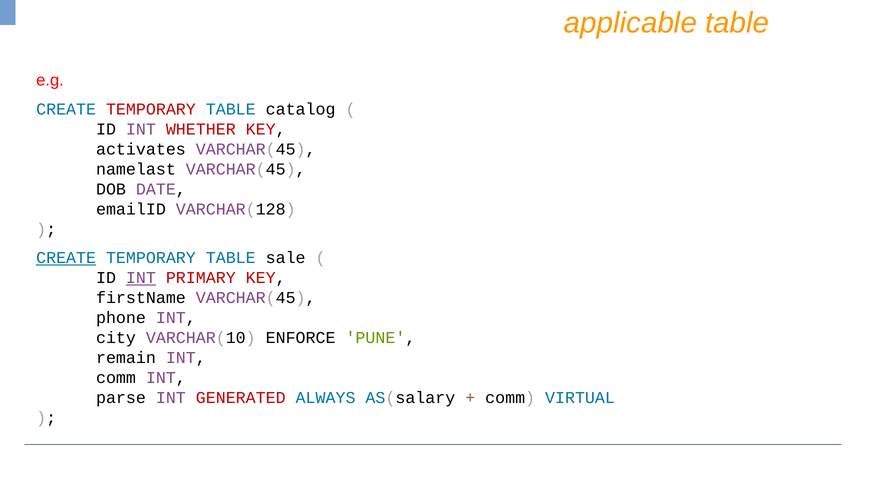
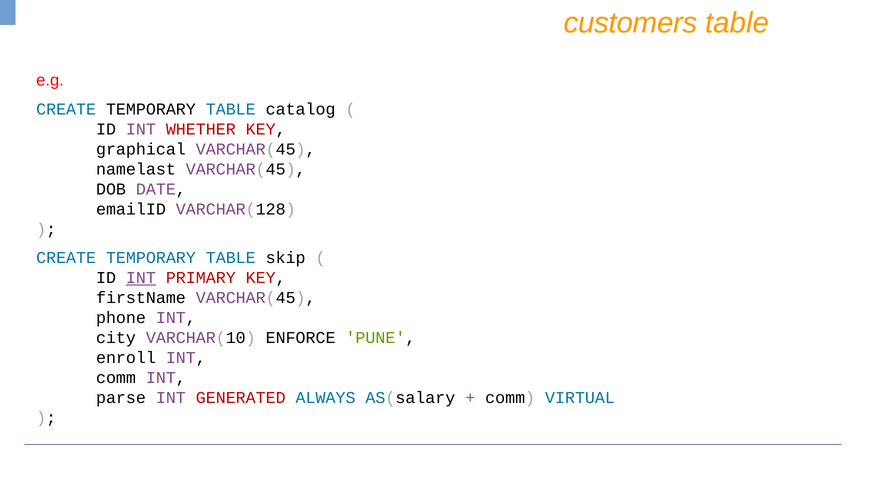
applicable: applicable -> customers (631, 23)
TEMPORARY colour: red -> black (151, 109)
activates: activates -> graphical (141, 149)
CREATE underline: present -> none (66, 258)
sale: sale -> skip (286, 258)
remain: remain -> enroll (126, 358)
